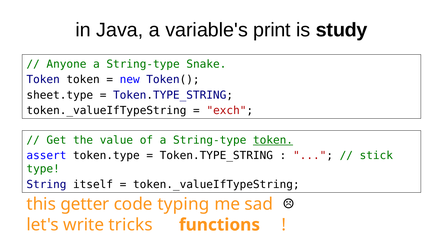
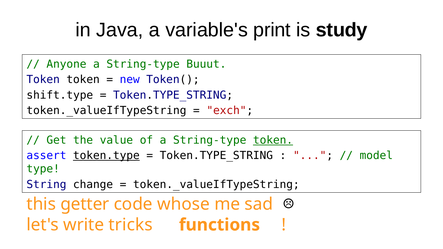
Snake: Snake -> Buuut (206, 64)
sheet.type: sheet.type -> shift.type (60, 95)
token.type underline: none -> present (106, 156)
stick: stick -> model (376, 156)
itself: itself -> change (93, 185)
typing: typing -> whose (184, 204)
